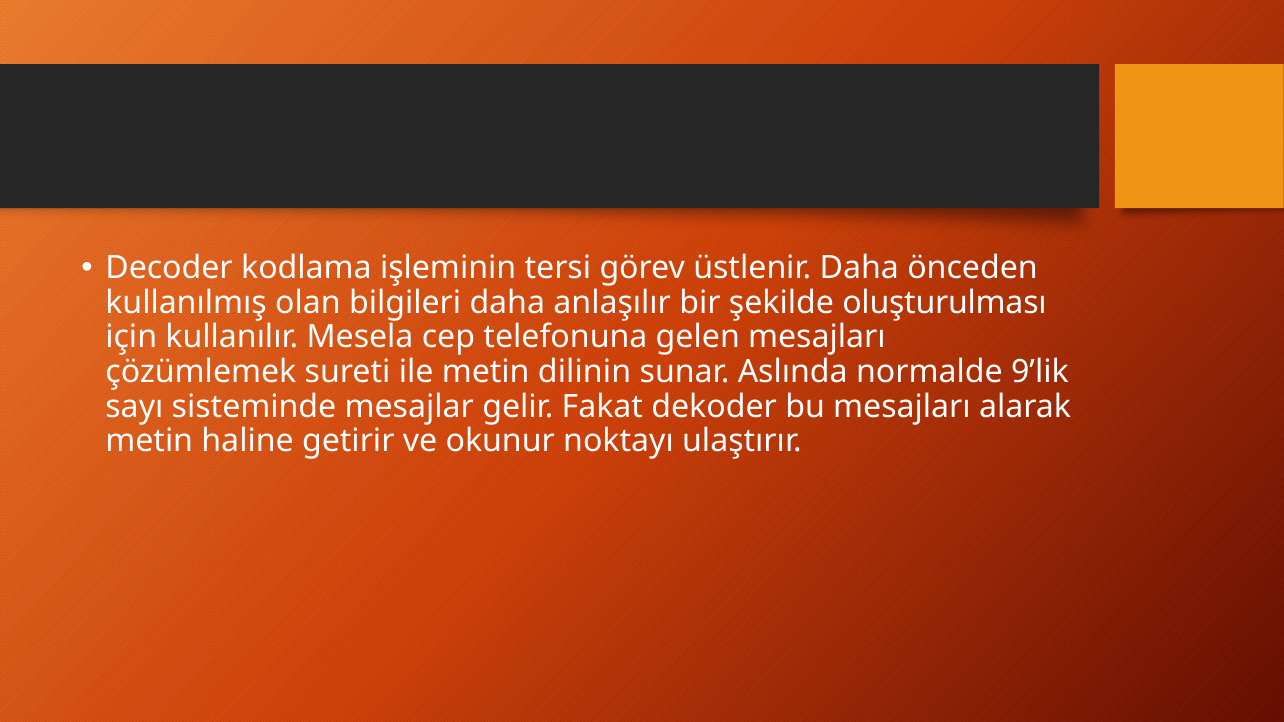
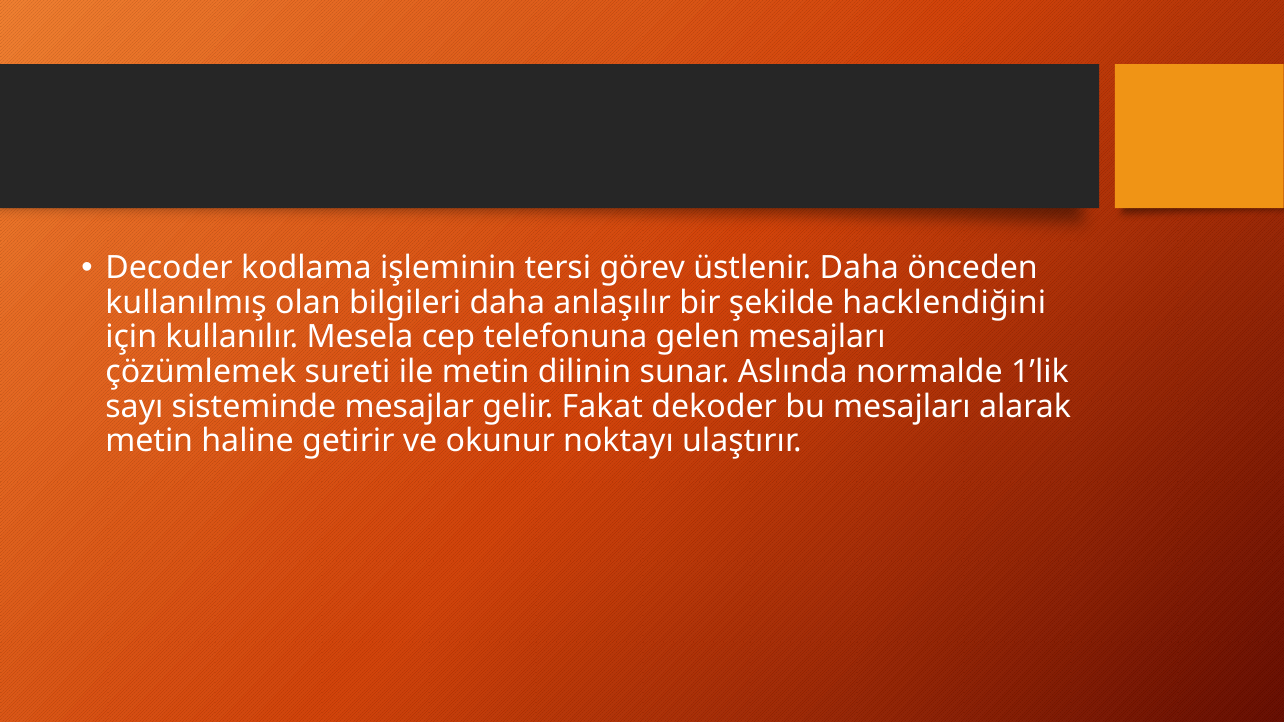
oluşturulması: oluşturulması -> hacklendiğini (944, 303)
9’lik: 9’lik -> 1’lik (1040, 372)
